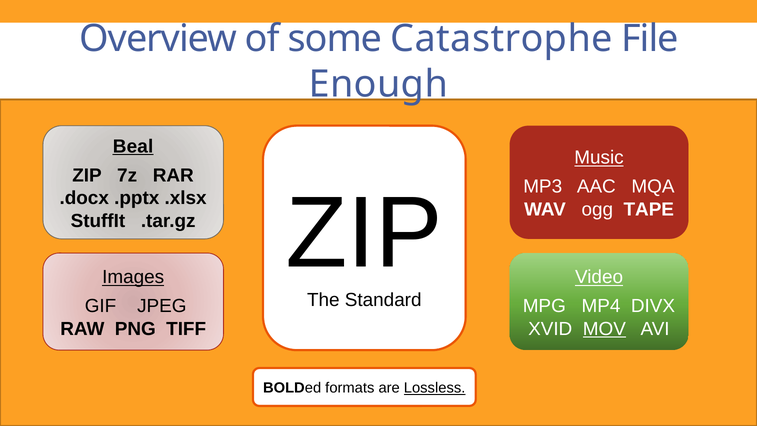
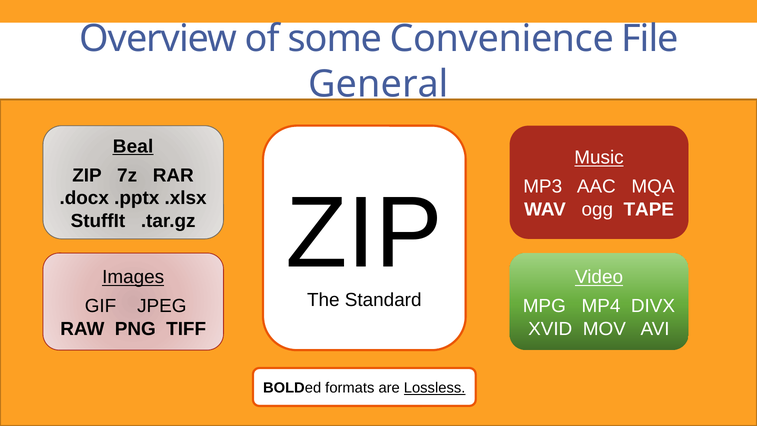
Catastrophe: Catastrophe -> Convenience (502, 39)
Enough: Enough -> General (379, 84)
MOV underline: present -> none (604, 329)
